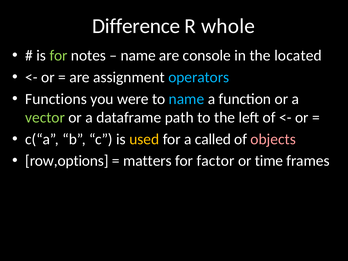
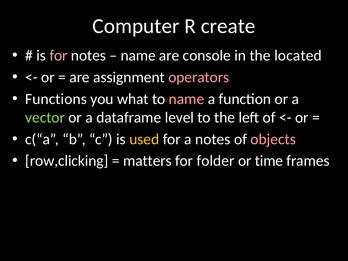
Difference: Difference -> Computer (136, 26)
whole: whole -> create (228, 26)
for colour: light green -> pink (59, 56)
operators colour: light blue -> pink (199, 77)
were: were -> what (133, 99)
name colour: light blue -> pink (186, 99)
path: path -> level (179, 118)
a called: called -> notes (213, 139)
row,options: row,options -> row,clicking (67, 161)
factor: factor -> folder (215, 161)
